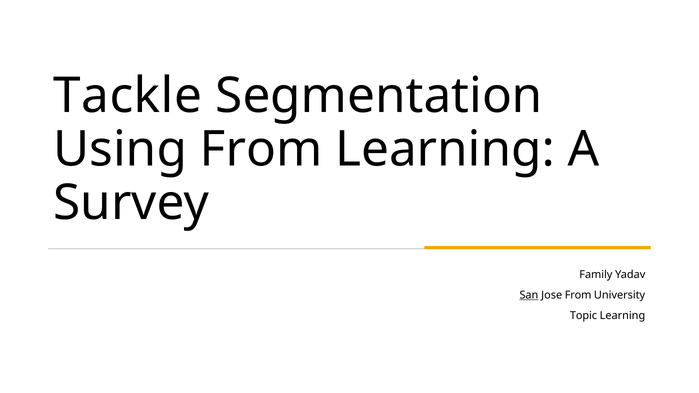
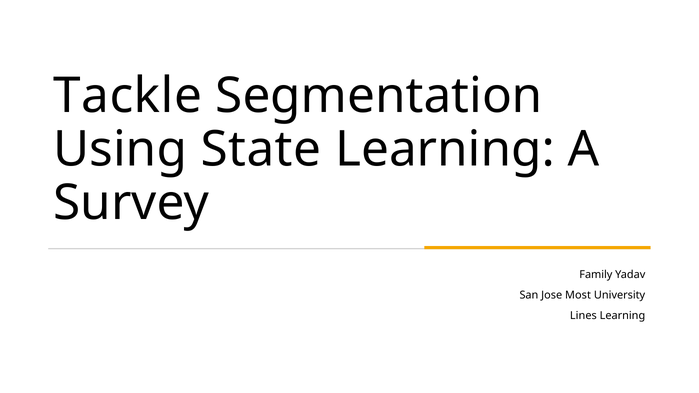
Using From: From -> State (261, 150)
San underline: present -> none (529, 295)
Jose From: From -> Most (578, 295)
Topic: Topic -> Lines (583, 316)
